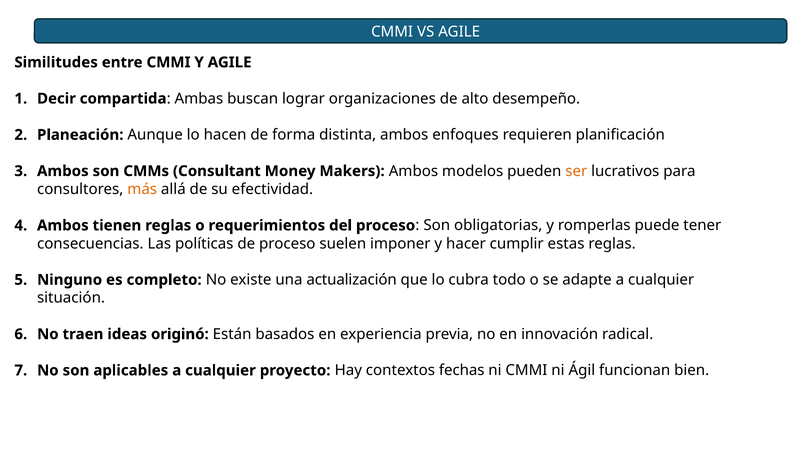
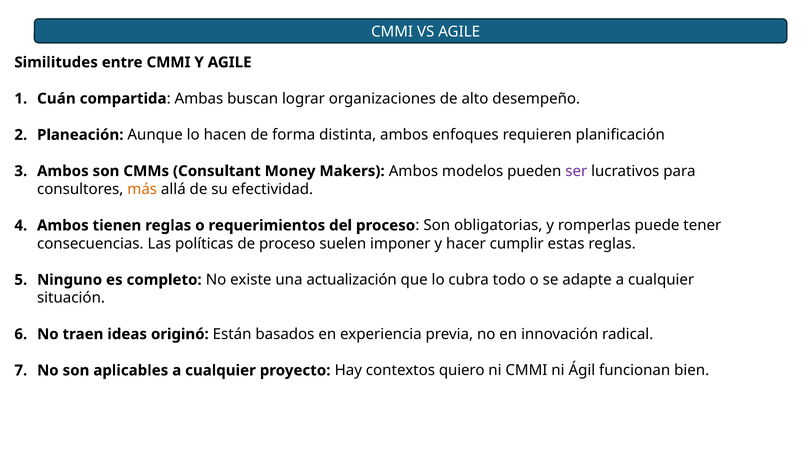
Decir: Decir -> Cuán (56, 99)
ser colour: orange -> purple (576, 171)
fechas: fechas -> quiero (462, 370)
